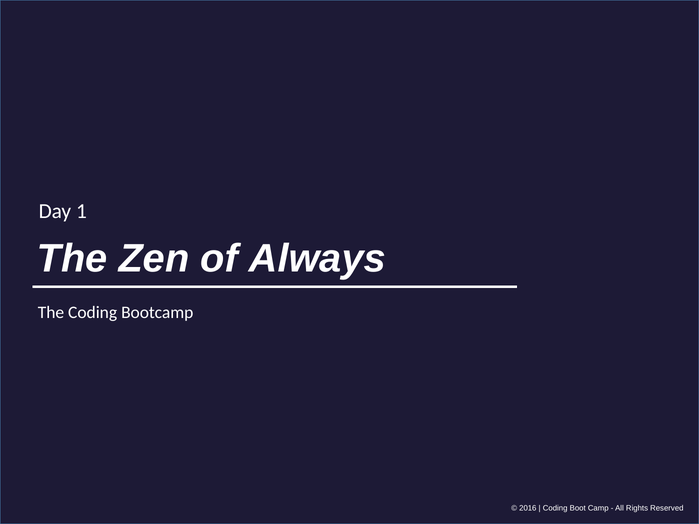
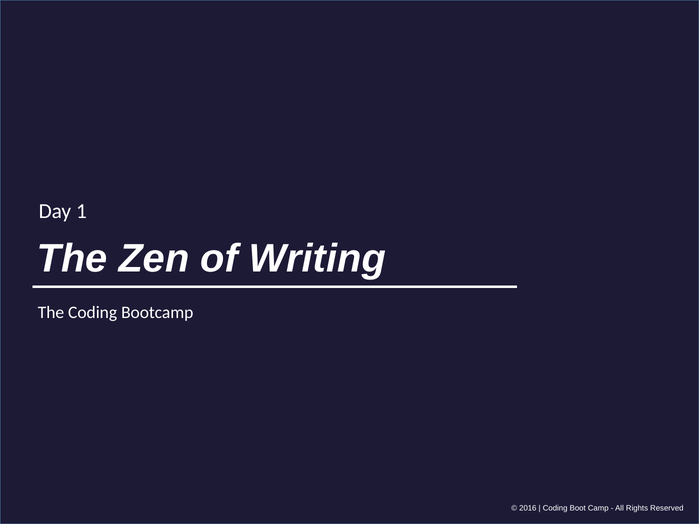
Always: Always -> Writing (317, 259)
